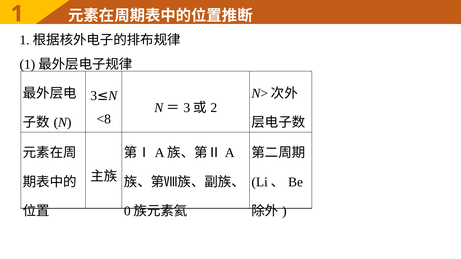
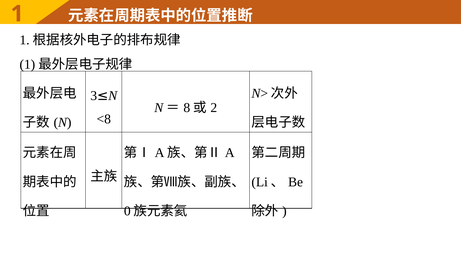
3: 3 -> 8 (187, 108)
